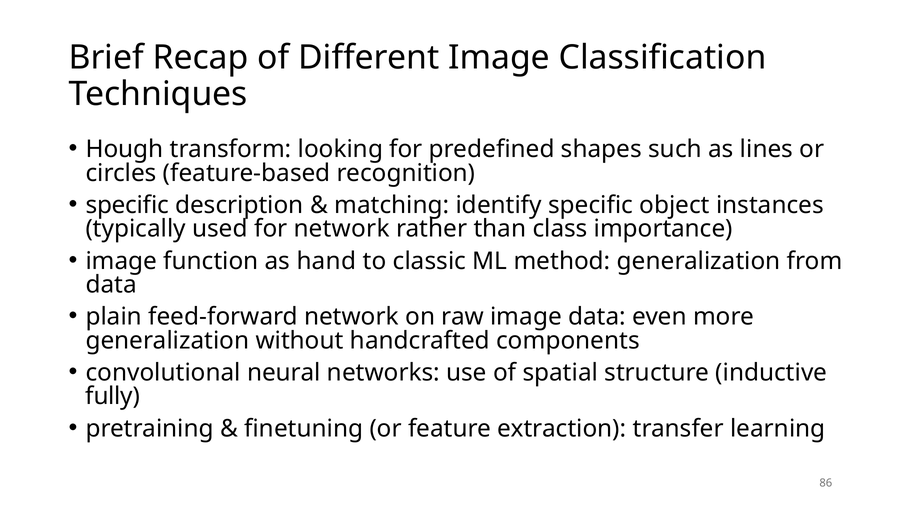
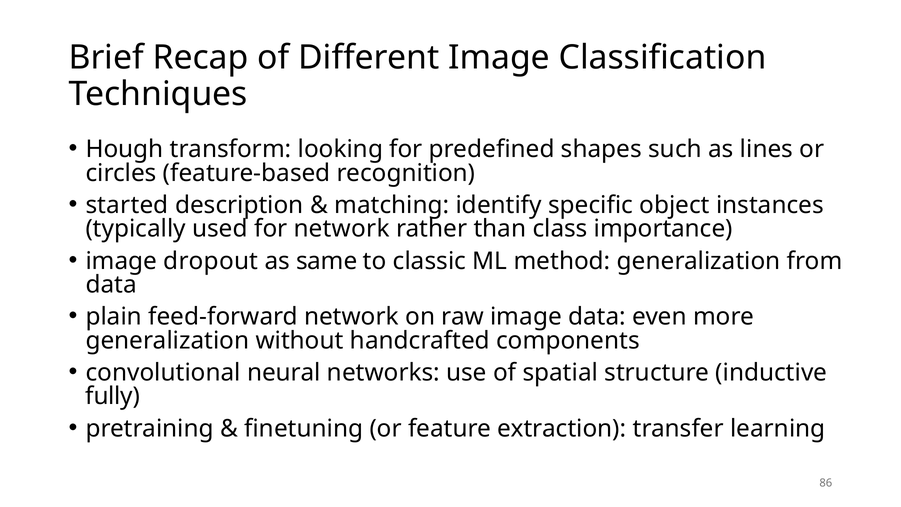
specific: specific -> started (127, 205)
function: function -> dropout (211, 261)
hand: hand -> same (327, 261)
